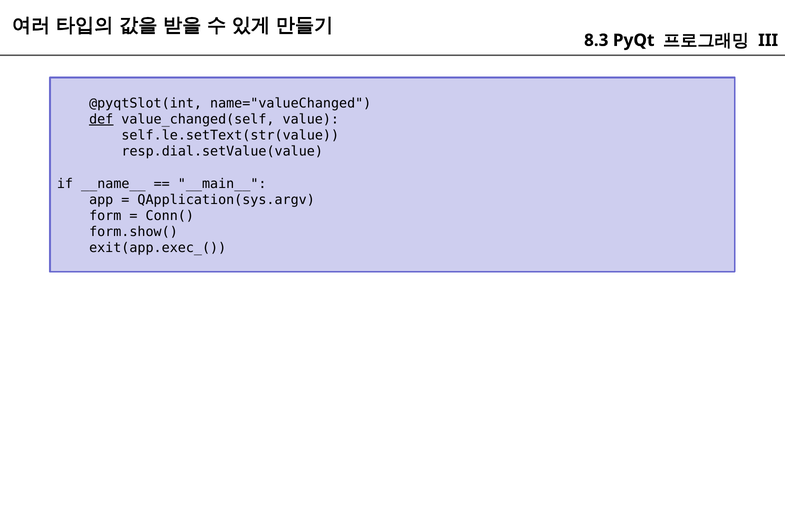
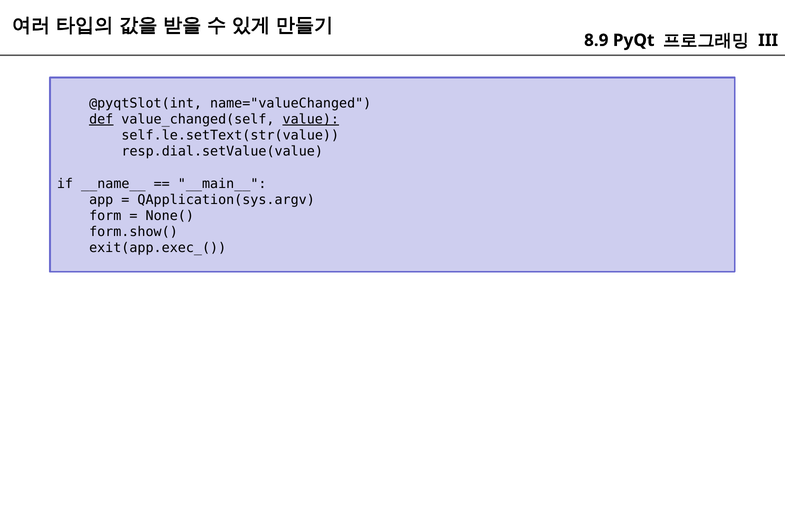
8.3: 8.3 -> 8.9 (596, 40)
value underline: none -> present (311, 119)
Conn(: Conn( -> None( (170, 216)
